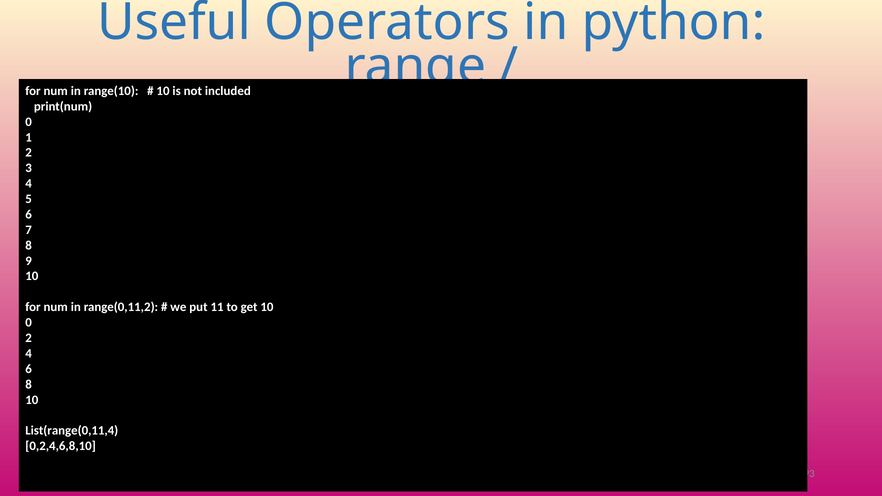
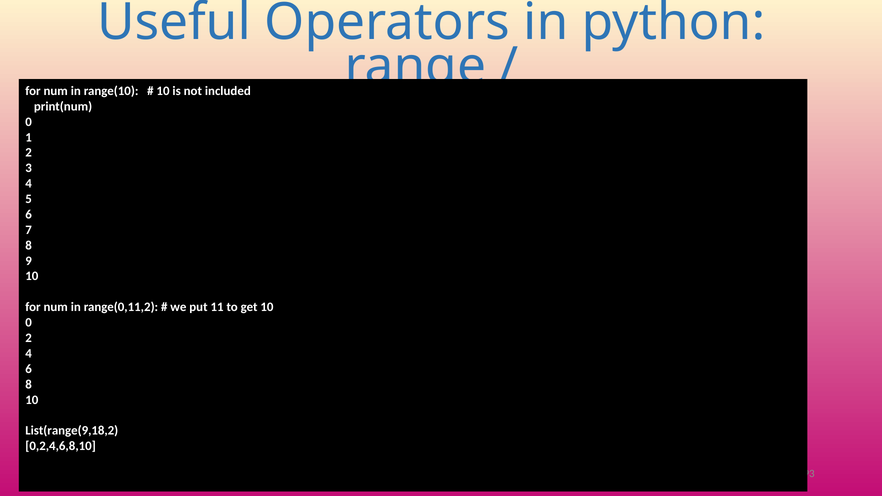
List(range(0,11,4: List(range(0,11,4 -> List(range(9,18,2 (72, 431)
